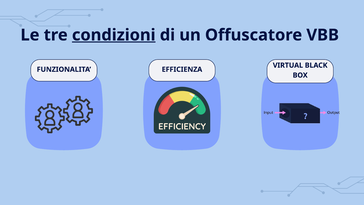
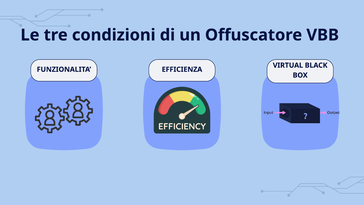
condizioni underline: present -> none (114, 35)
